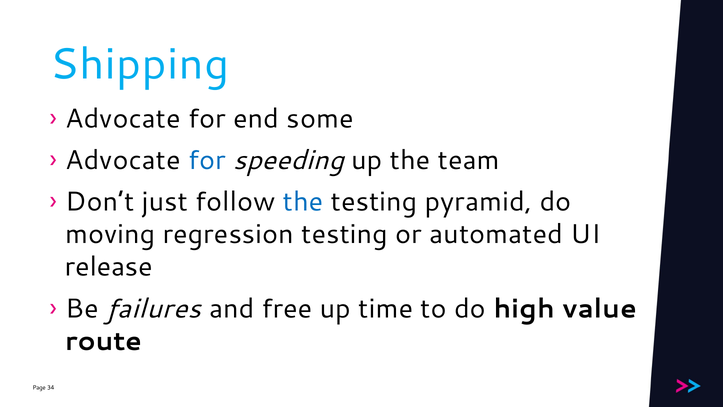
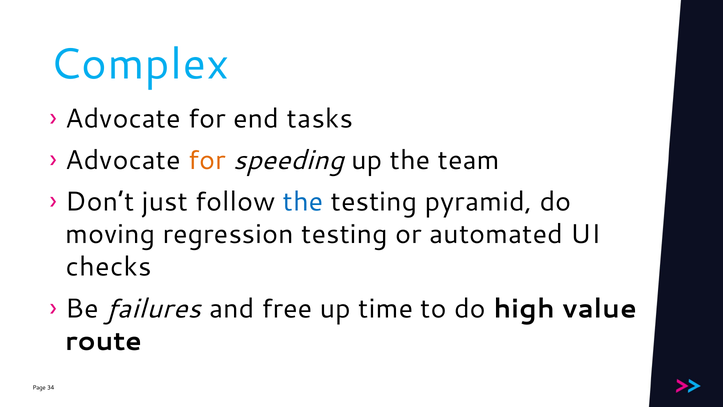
Shipping: Shipping -> Complex (140, 64)
some: some -> tasks (320, 119)
for colour: blue -> orange (207, 160)
release: release -> checks (109, 267)
